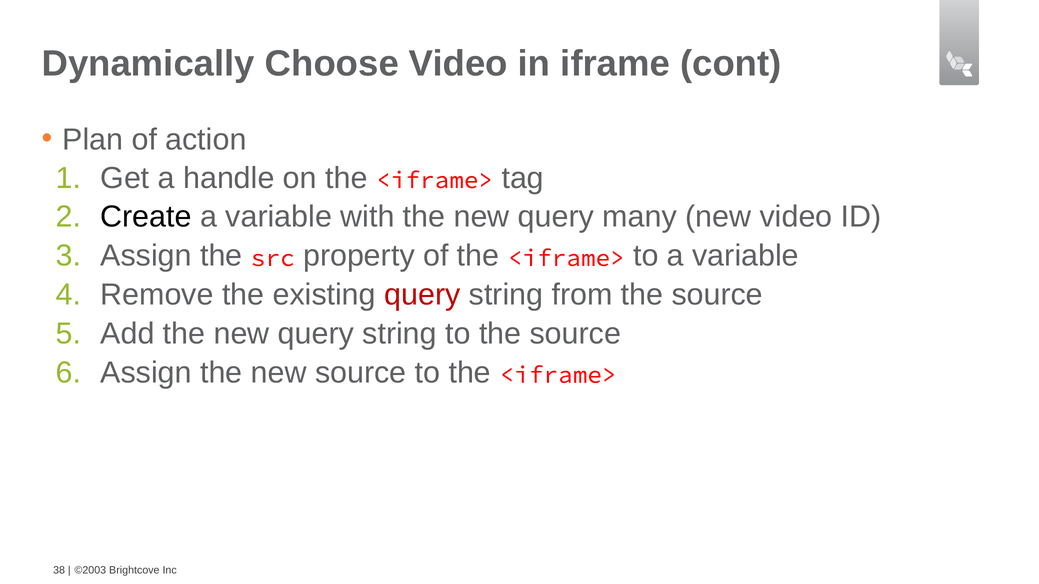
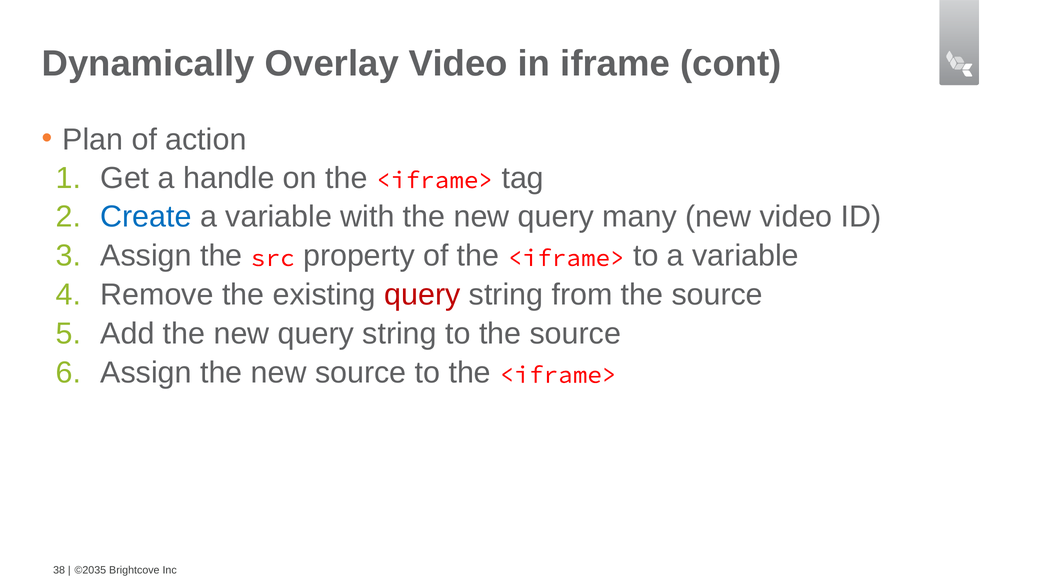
Choose: Choose -> Overlay (332, 64)
Create colour: black -> blue (146, 217)
©2003: ©2003 -> ©2035 (90, 570)
